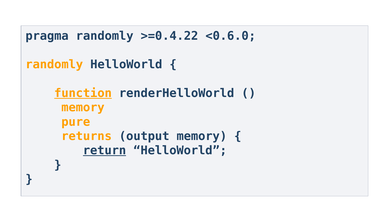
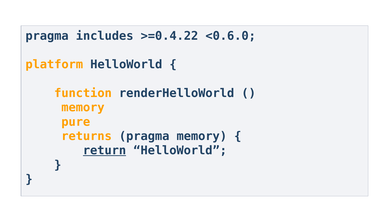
pragma randomly: randomly -> includes (105, 36)
randomly: randomly -> platform (54, 65)
function underline: present -> none (83, 93)
returns output: output -> pragma (144, 136)
